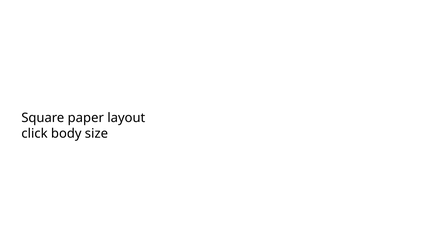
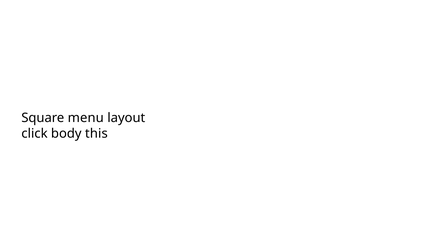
paper: paper -> menu (86, 118)
size: size -> this (96, 133)
